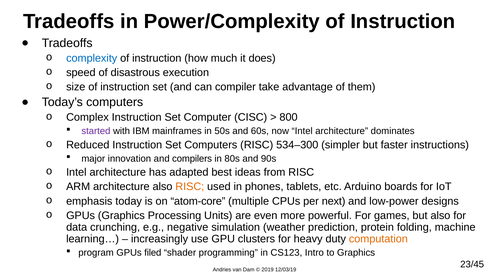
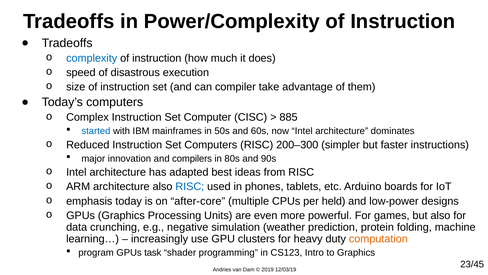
800: 800 -> 885 (289, 117)
started colour: purple -> blue (96, 131)
534–300: 534–300 -> 200–300 (297, 145)
RISC colour: orange -> blue (190, 186)
atom-core: atom-core -> after-core (198, 201)
next: next -> held (334, 201)
filed: filed -> task (153, 252)
